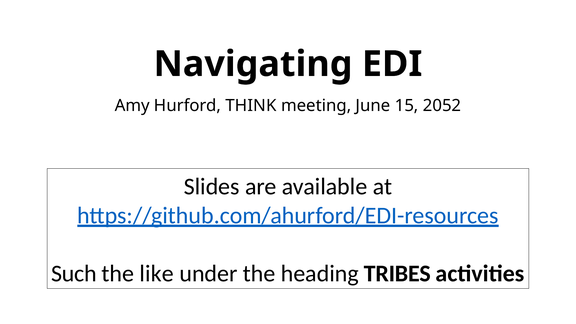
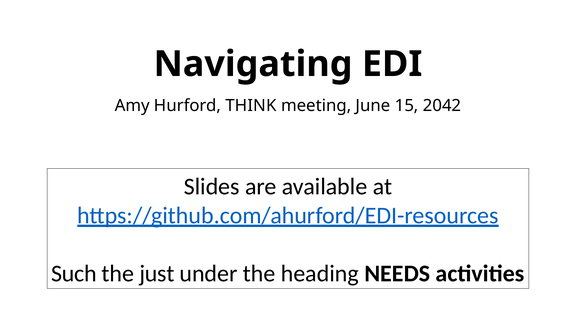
2052: 2052 -> 2042 (442, 106)
like: like -> just (157, 274)
TRIBES: TRIBES -> NEEDS (397, 274)
